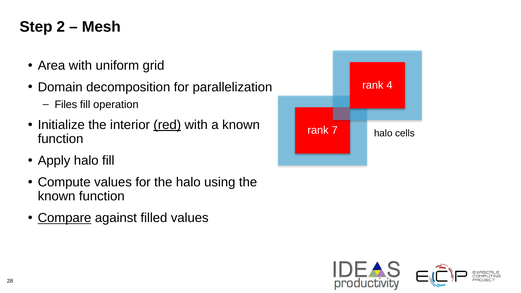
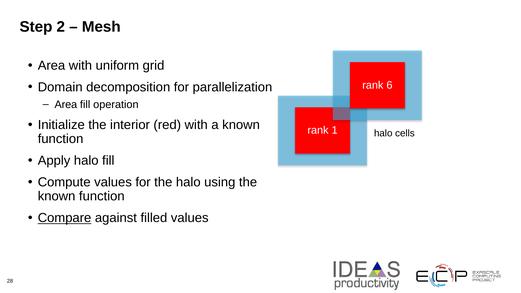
4: 4 -> 6 (389, 85)
Files: Files -> Area (66, 104)
red underline: present -> none (167, 125)
7: 7 -> 1 (335, 130)
